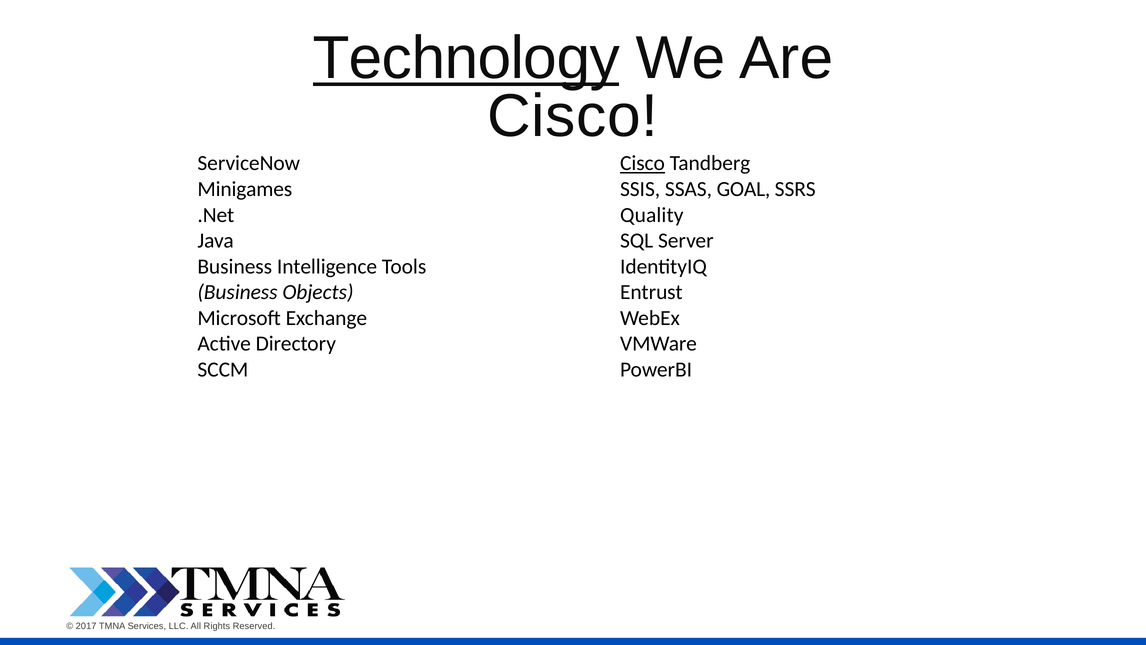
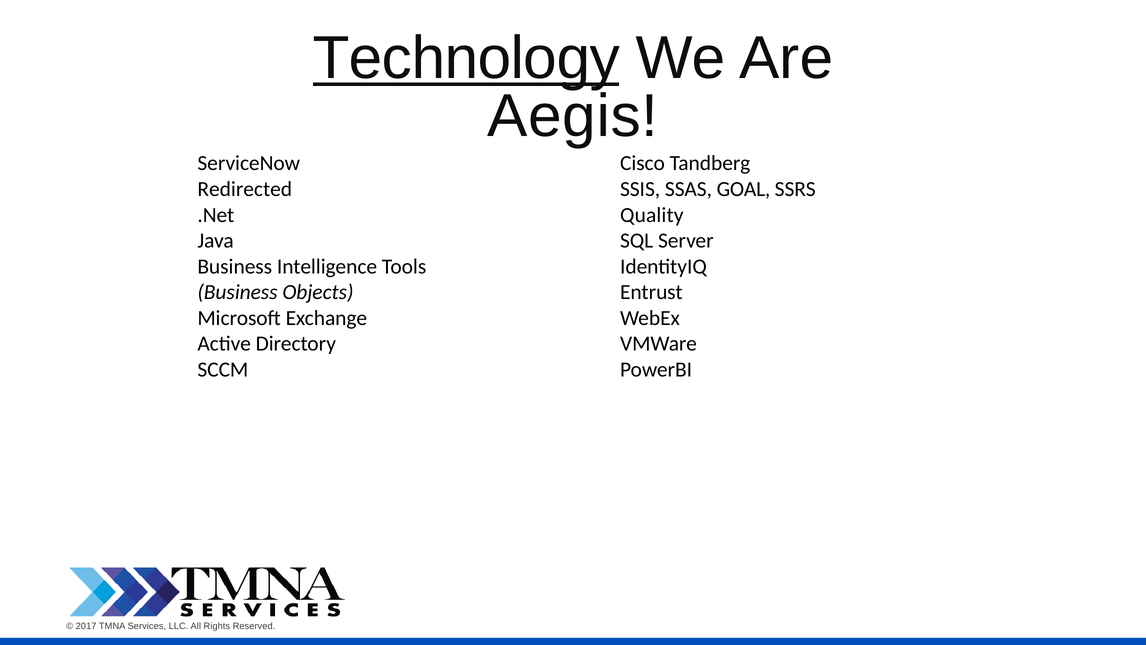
Cisco: Cisco -> Aegis (573, 116)
Cisco underline: present -> none (643, 163)
Minigames: Minigames -> Redirected (245, 189)
